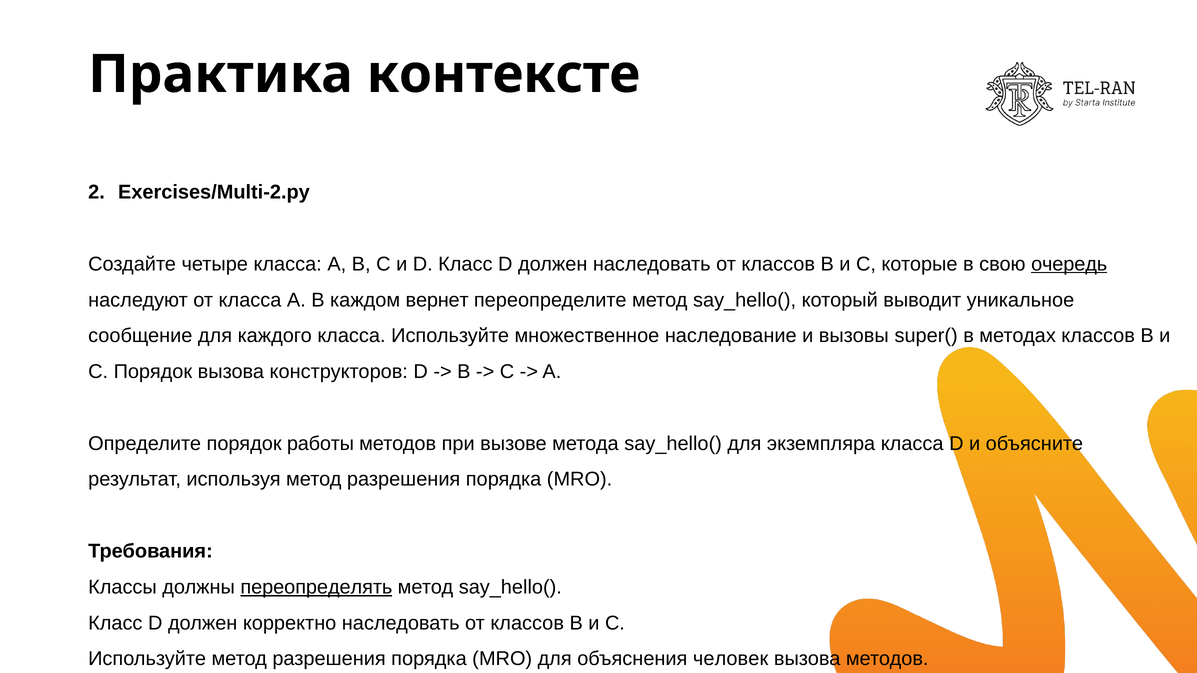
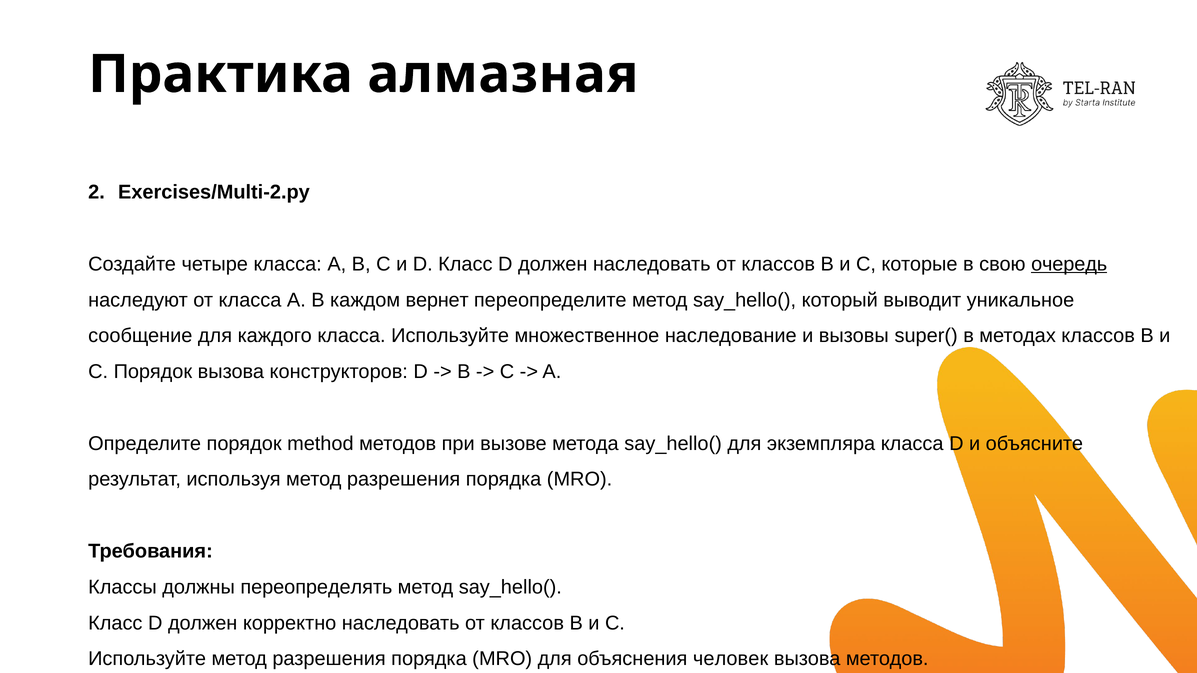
контексте: контексте -> алмазная (503, 74)
работы: работы -> method (320, 444)
переопределять underline: present -> none (316, 587)
